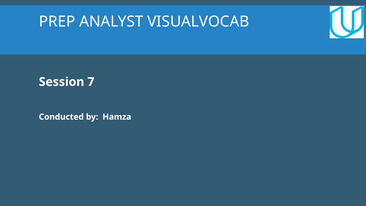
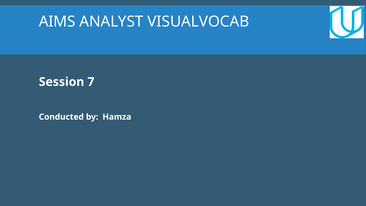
PREP: PREP -> AIMS (57, 22)
